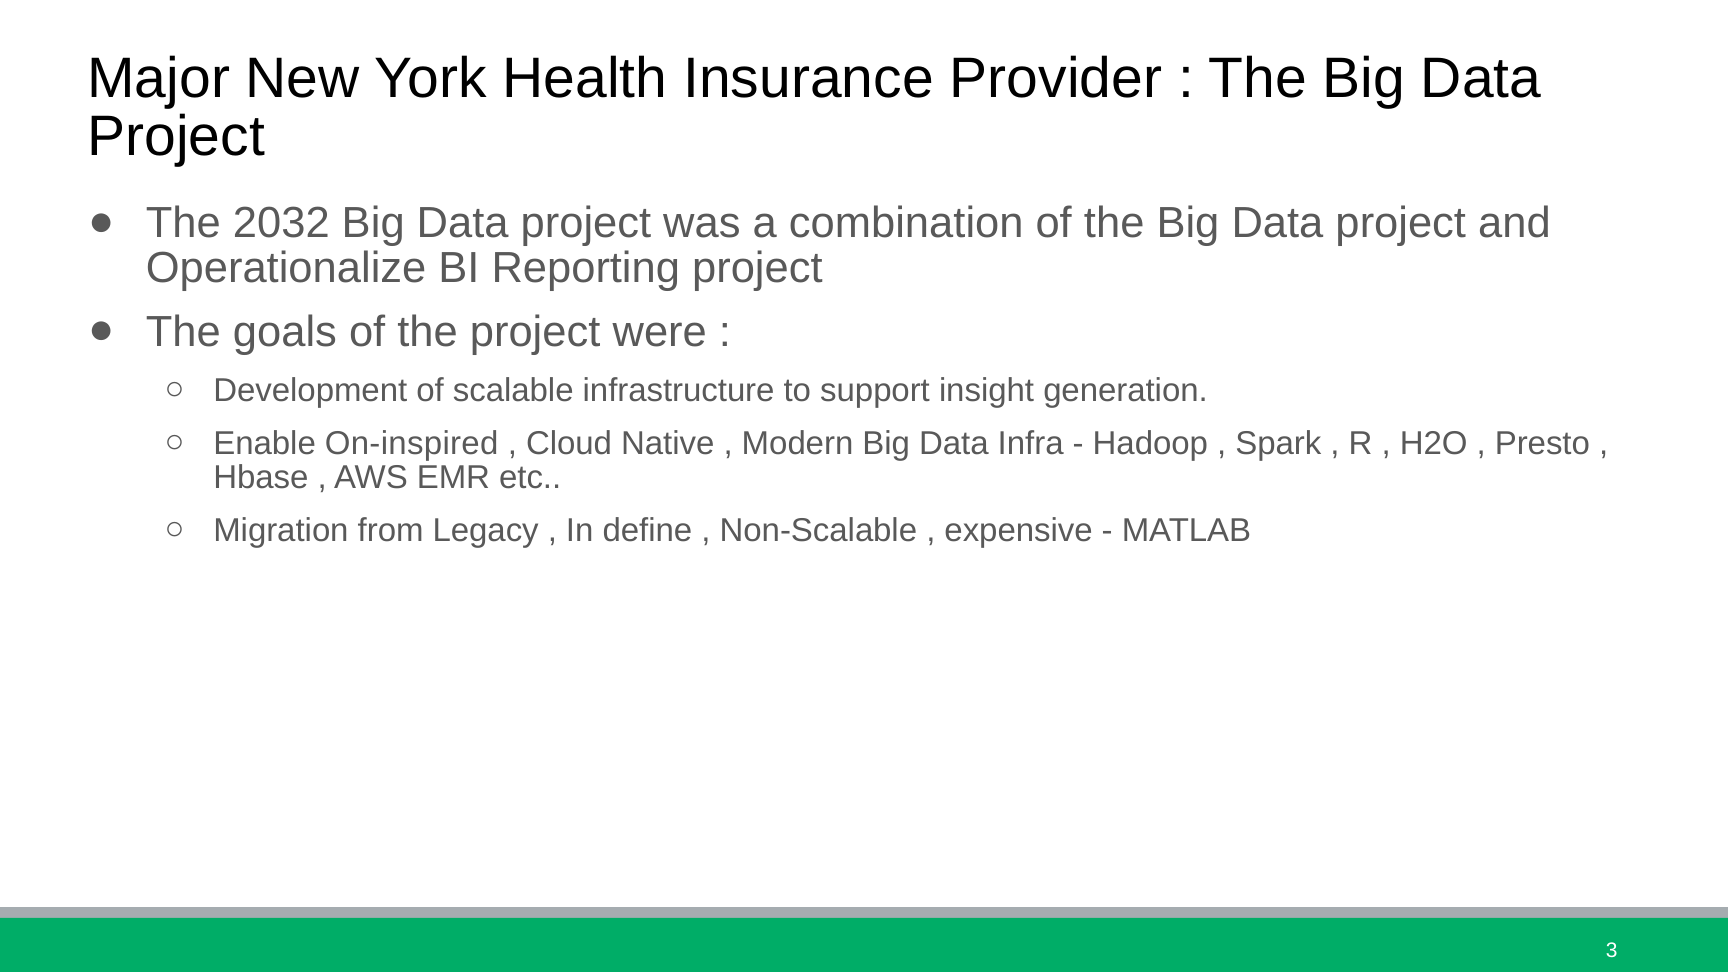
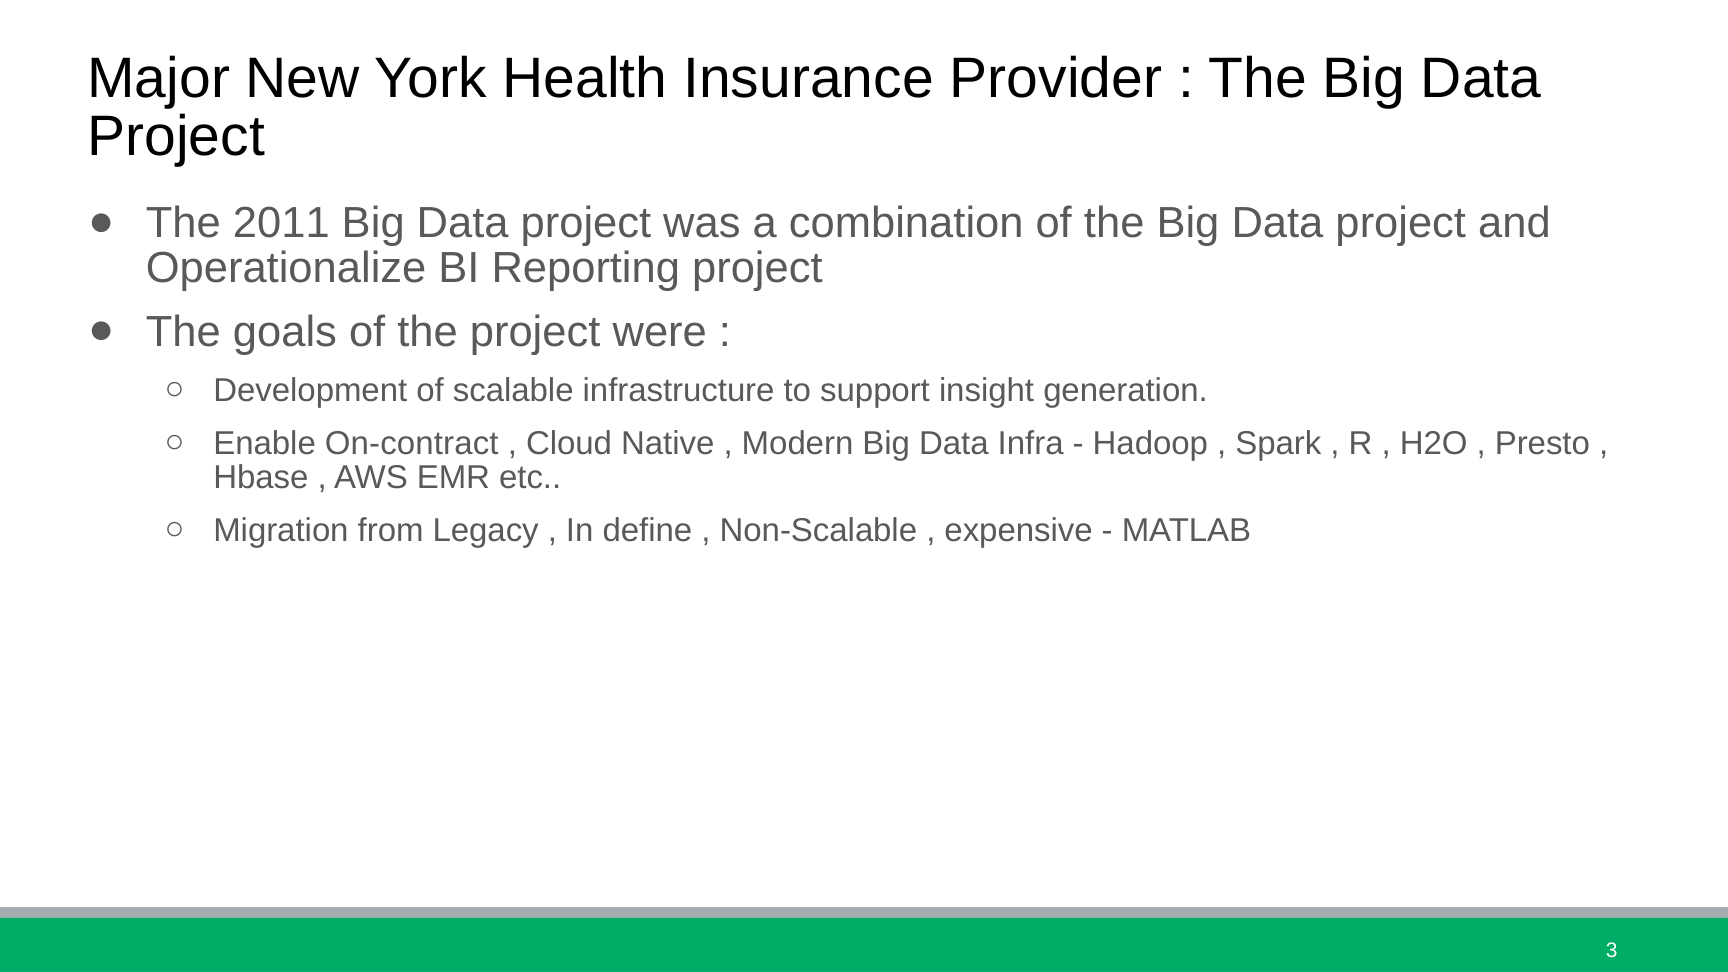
2032: 2032 -> 2011 (281, 223)
On-inspired: On-inspired -> On-contract (412, 444)
